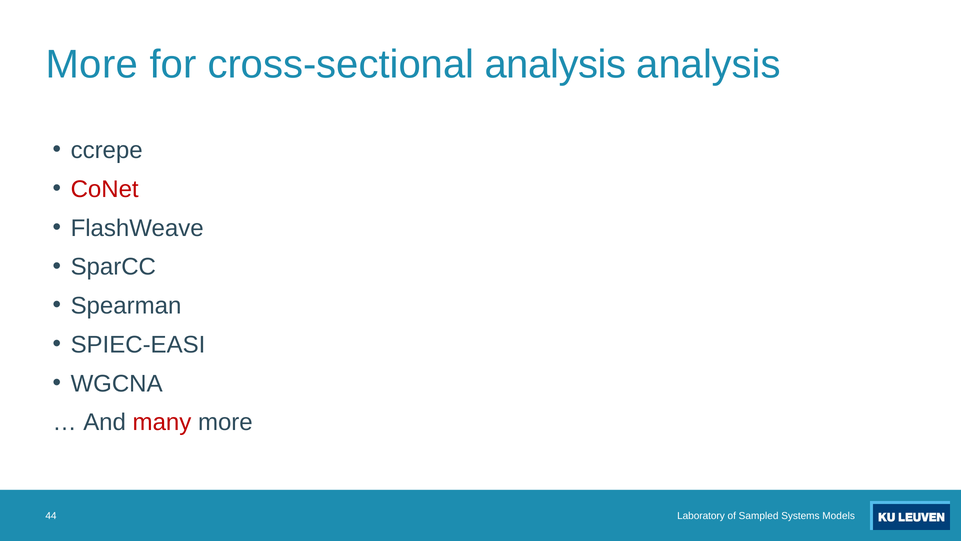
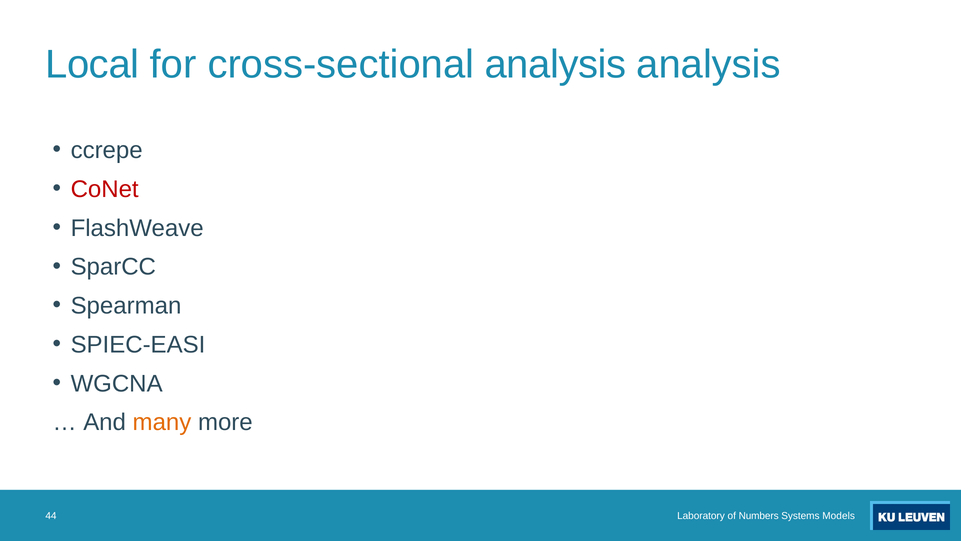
More: More -> Local (92, 65)
many colour: red -> orange (162, 422)
Sampled: Sampled -> Numbers (759, 516)
